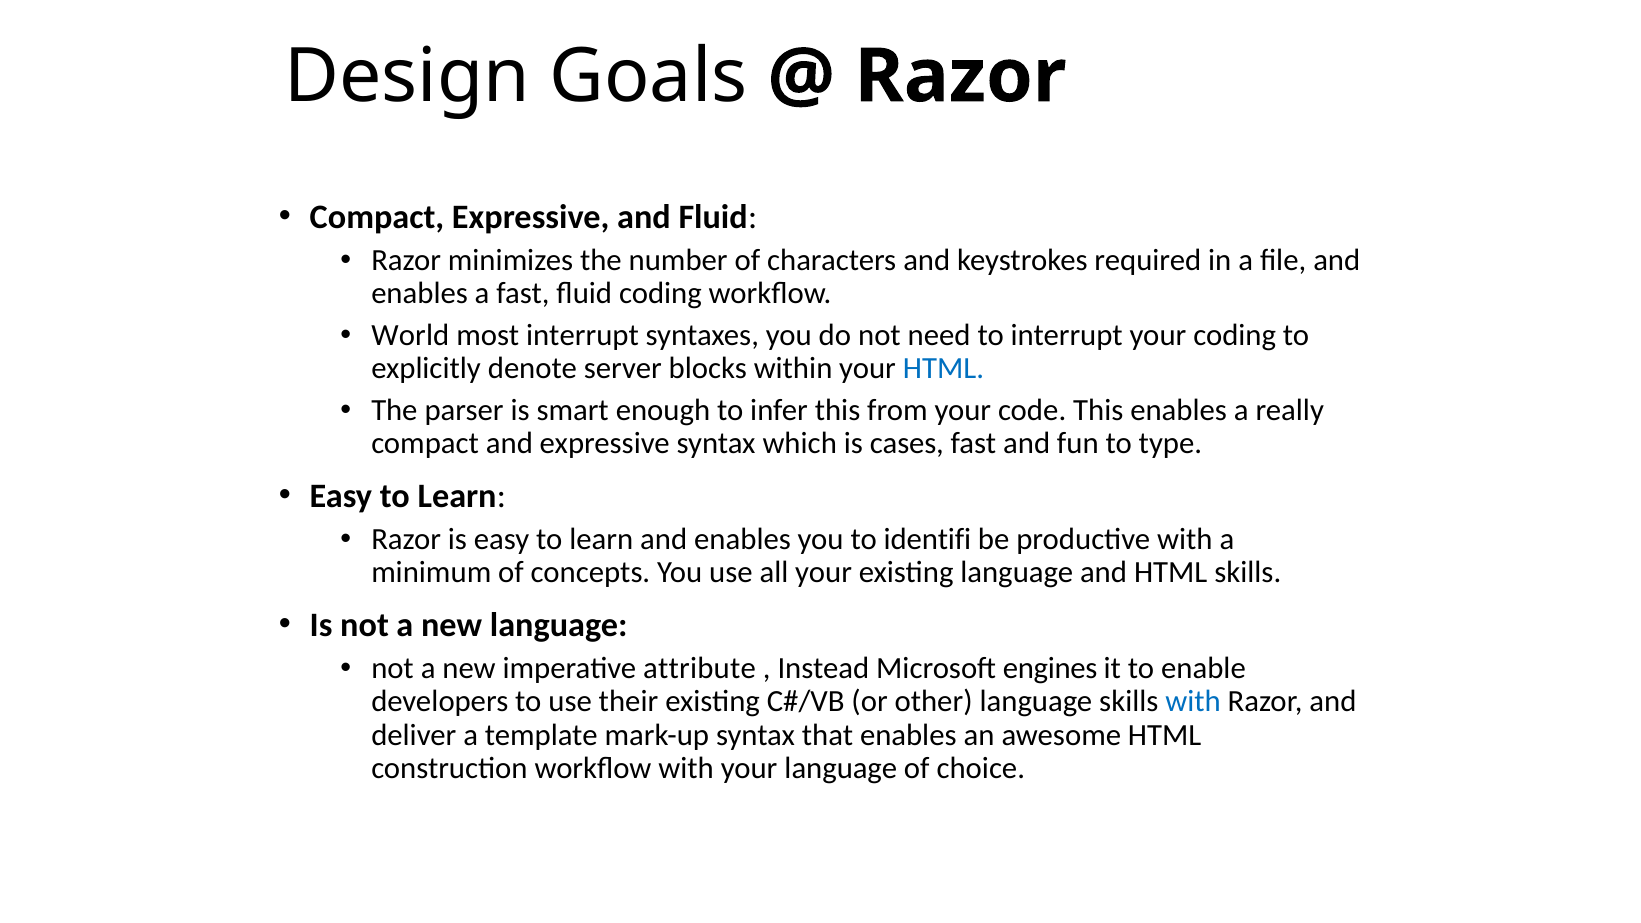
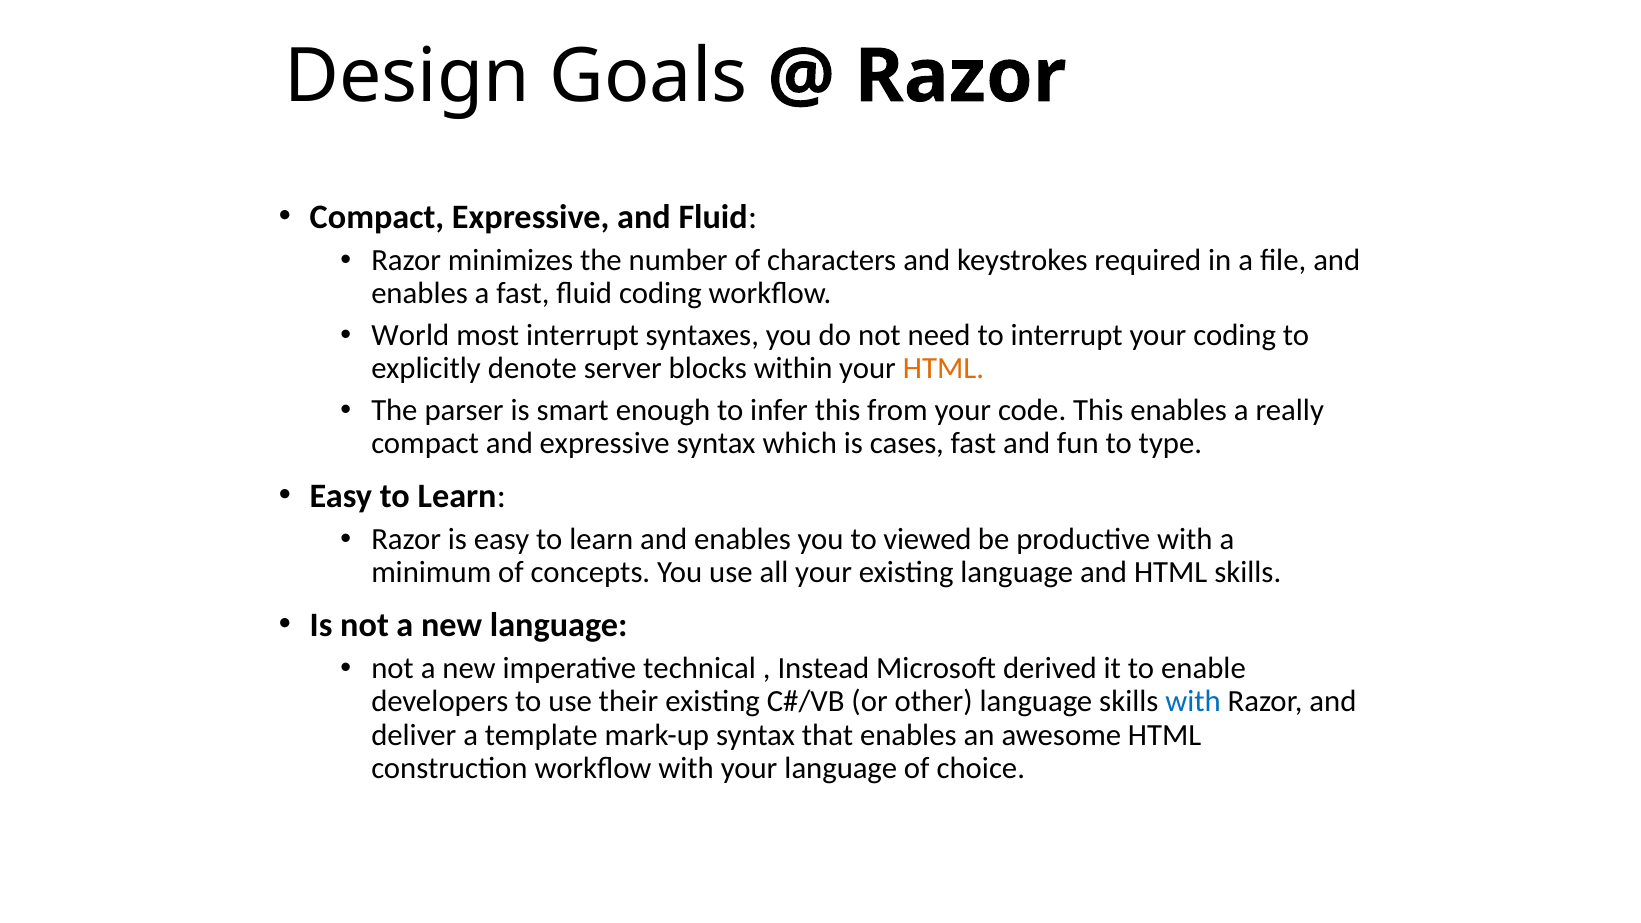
HTML colour: blue -> orange (944, 369)
identifi: identifi -> viewed (928, 539)
attribute: attribute -> technical (700, 668)
engines: engines -> derived (1050, 668)
